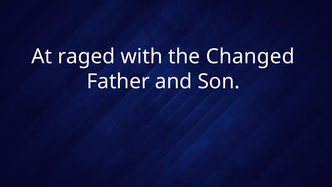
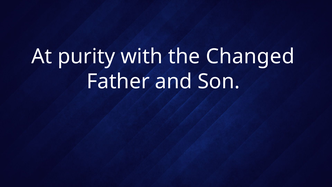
raged: raged -> purity (86, 56)
